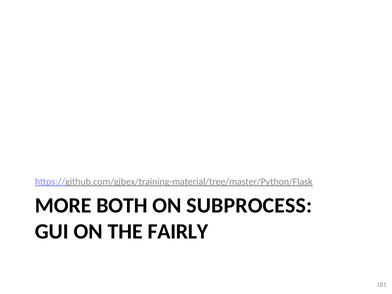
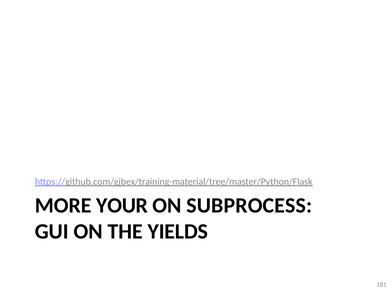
BOTH: BOTH -> YOUR (122, 205)
FAIRLY: FAIRLY -> YIELDS (178, 232)
